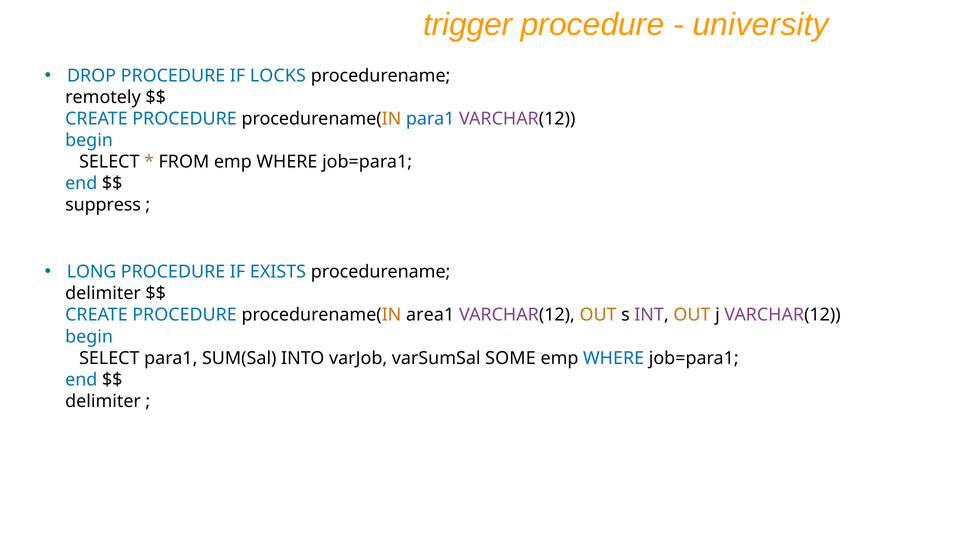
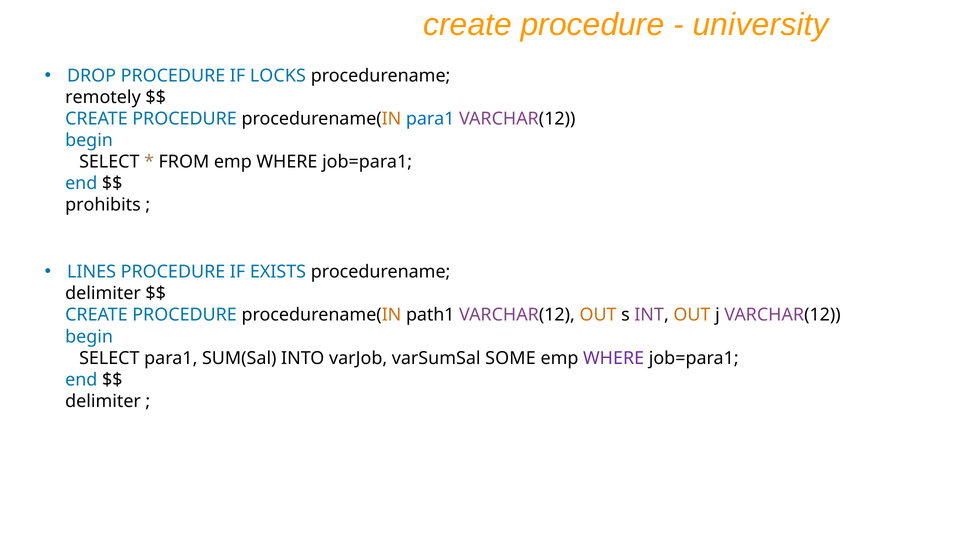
trigger: trigger -> create (468, 25)
suppress: suppress -> prohibits (103, 205)
LONG: LONG -> LINES (92, 272)
area1: area1 -> path1 (430, 315)
WHERE colour: blue -> purple (614, 358)
